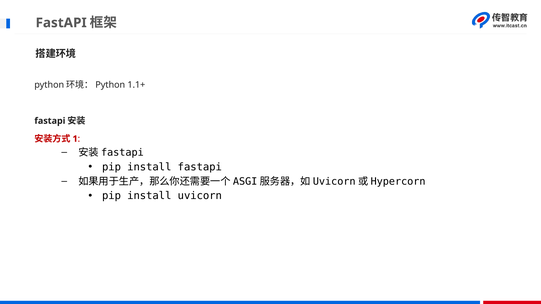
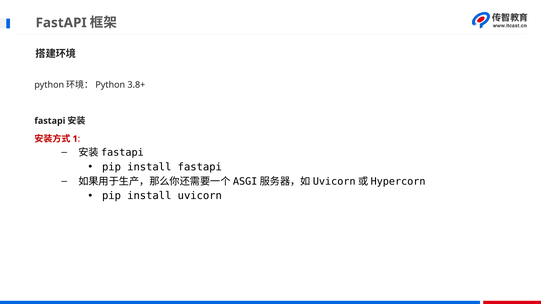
1.1+: 1.1+ -> 3.8+ (136, 85)
